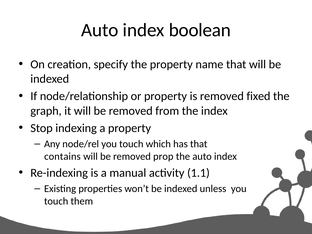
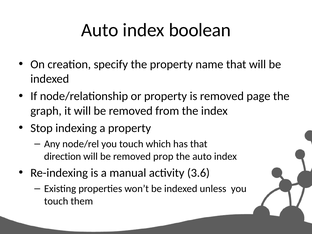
fixed: fixed -> page (258, 96)
contains: contains -> direction (63, 156)
1.1: 1.1 -> 3.6 (198, 173)
